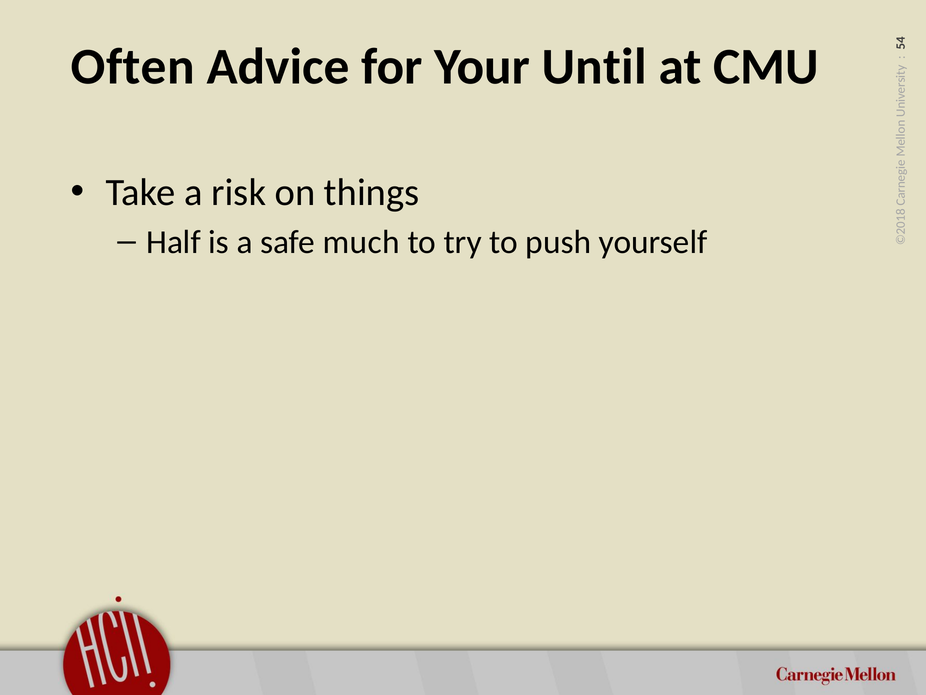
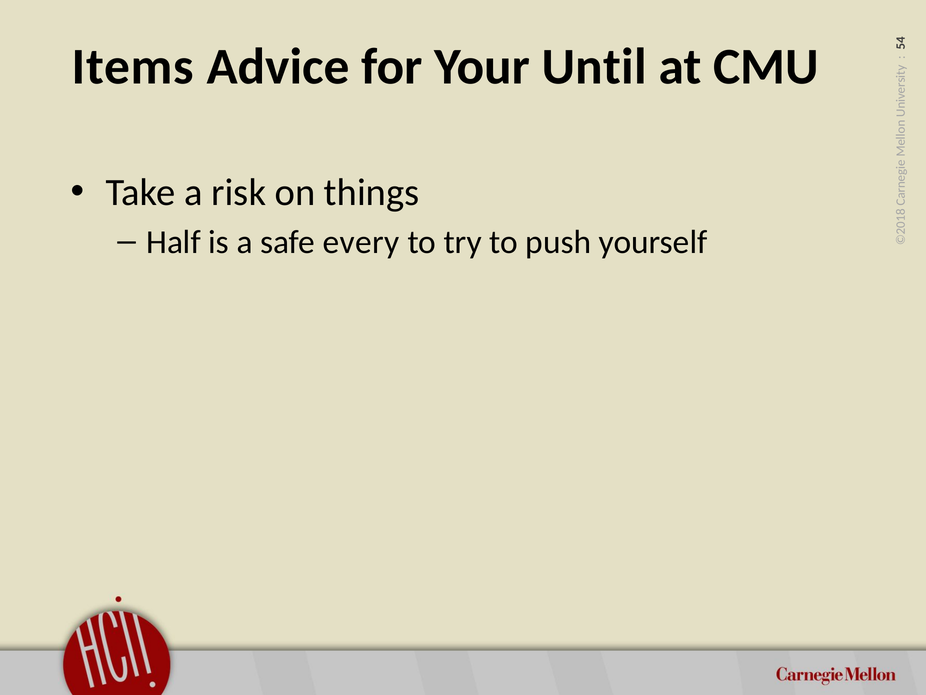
Often: Often -> Items (133, 67)
much: much -> every (361, 242)
